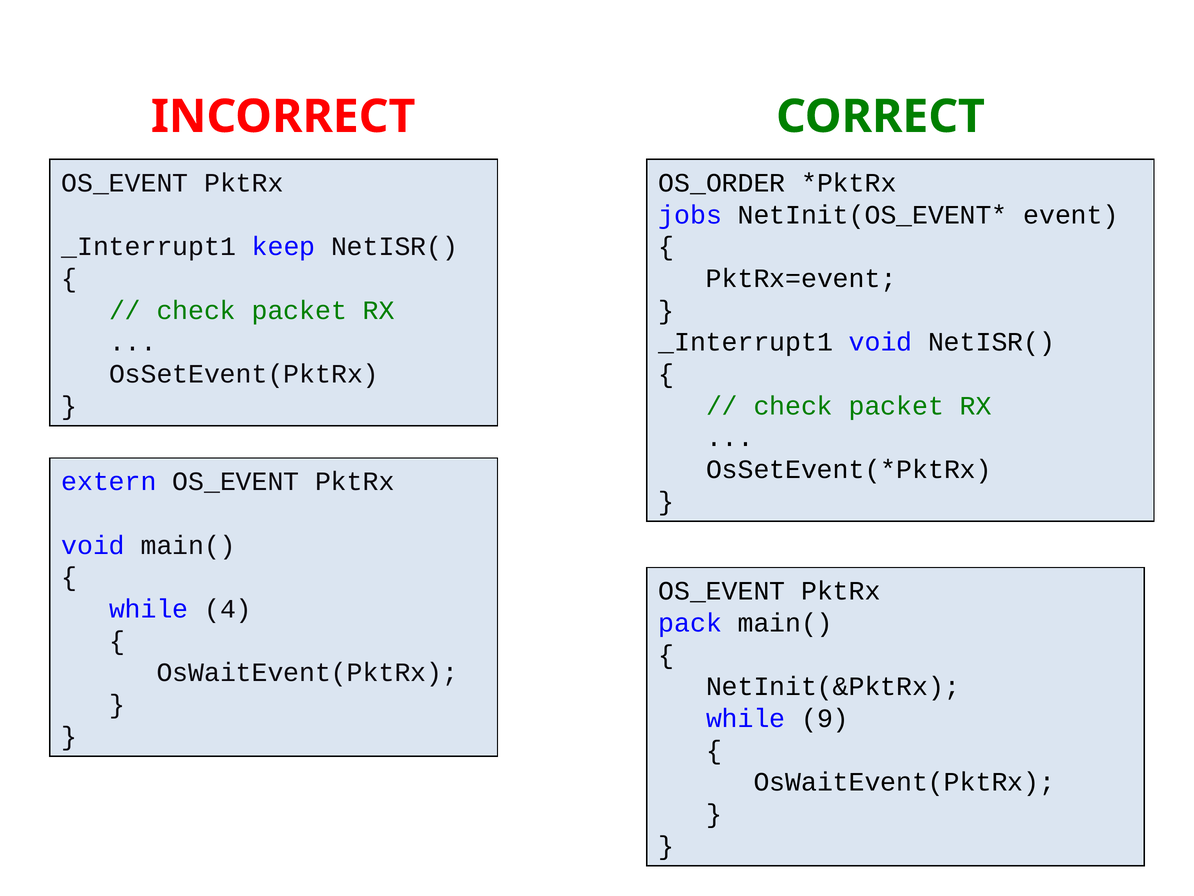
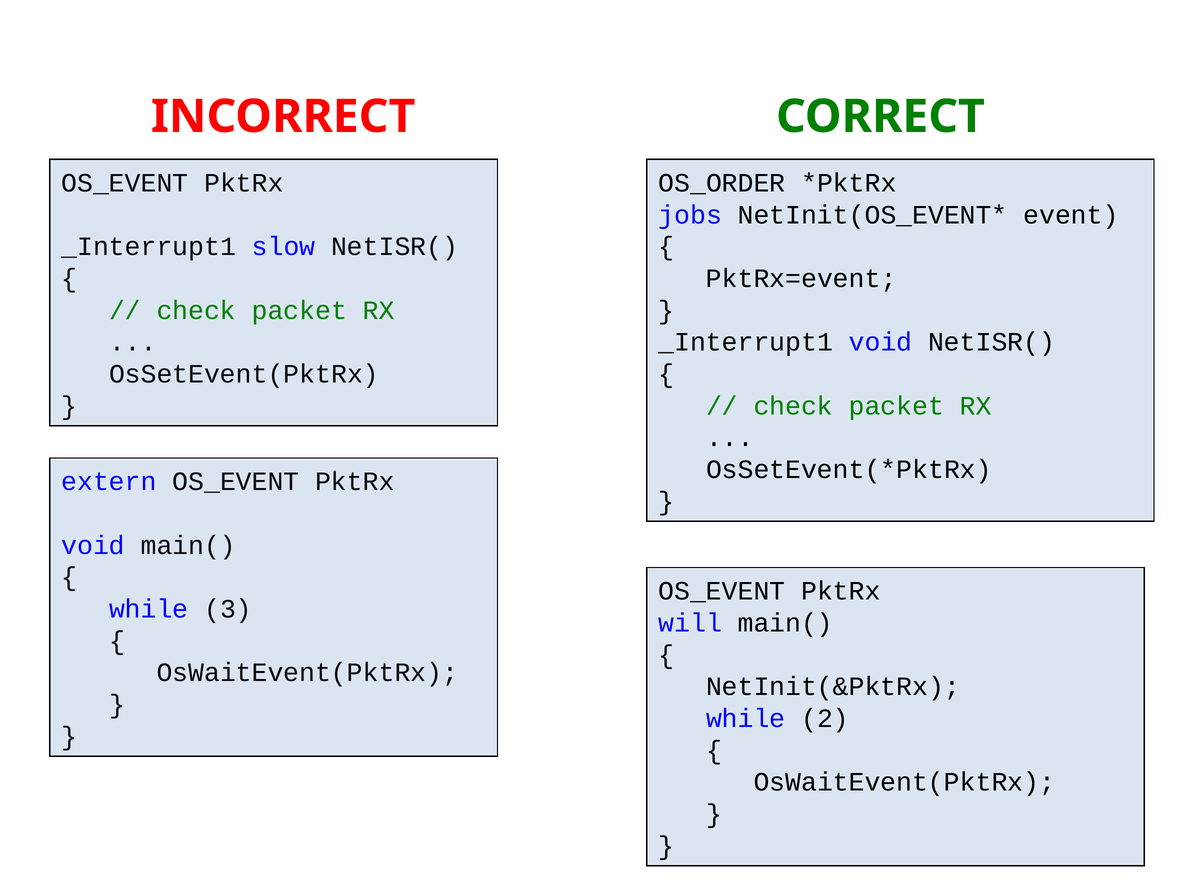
keep: keep -> slow (284, 246)
4: 4 -> 3 (228, 609)
pack: pack -> will (690, 623)
9: 9 -> 2 (825, 718)
